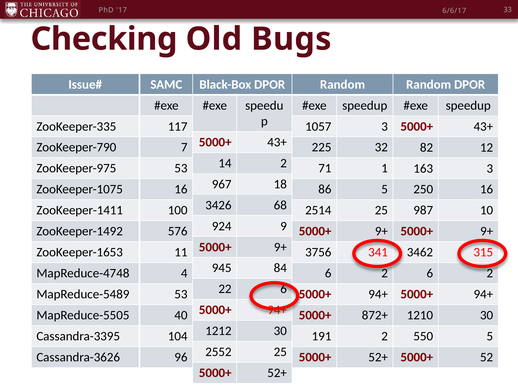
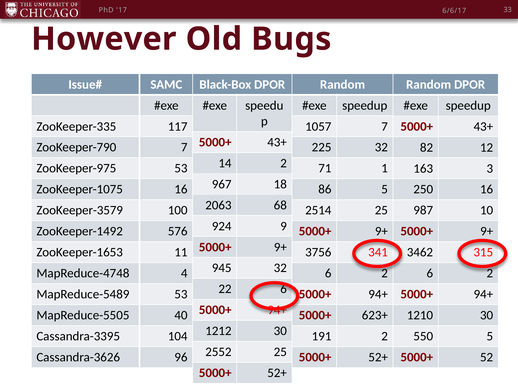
Checking: Checking -> However (104, 39)
1057 3: 3 -> 7 (385, 127)
3426: 3426 -> 2063 (218, 205)
ZooKeeper-1411: ZooKeeper-1411 -> ZooKeeper-3579 (80, 211)
945 84: 84 -> 32 (280, 268)
872+: 872+ -> 623+ (375, 316)
